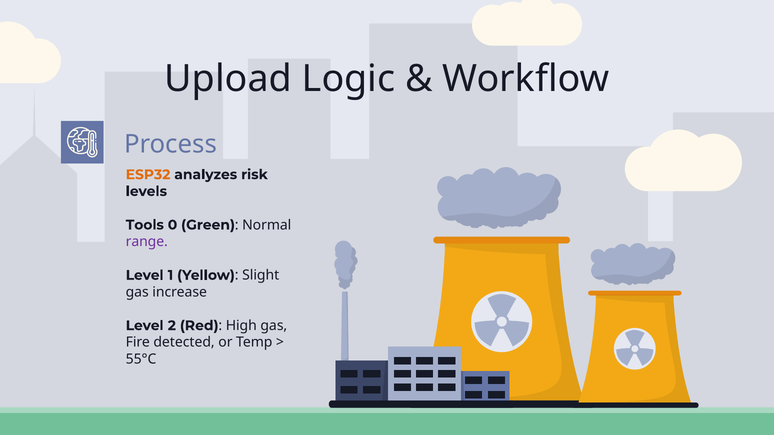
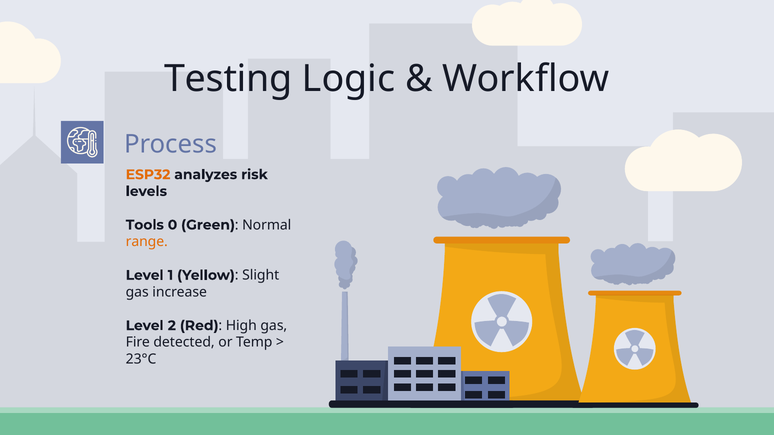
Upload: Upload -> Testing (228, 79)
range colour: purple -> orange (147, 242)
55°C: 55°C -> 23°C (141, 359)
